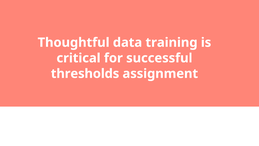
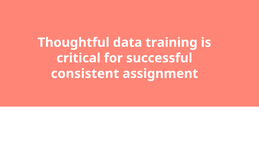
thresholds: thresholds -> consistent (85, 73)
